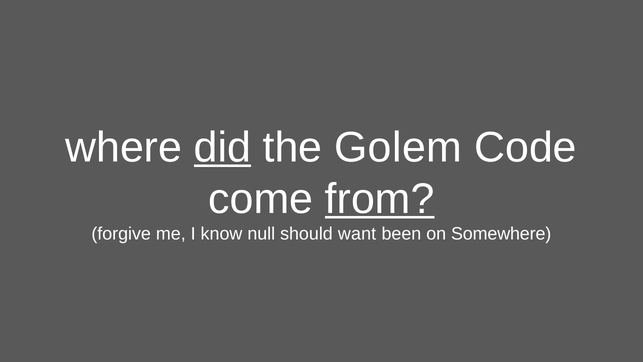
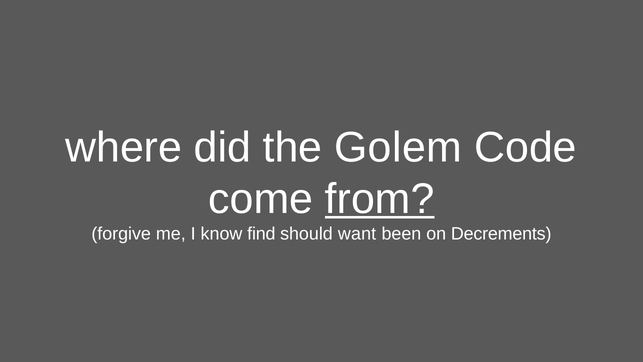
did underline: present -> none (222, 147)
null: null -> find (261, 234)
Somewhere: Somewhere -> Decrements (501, 234)
